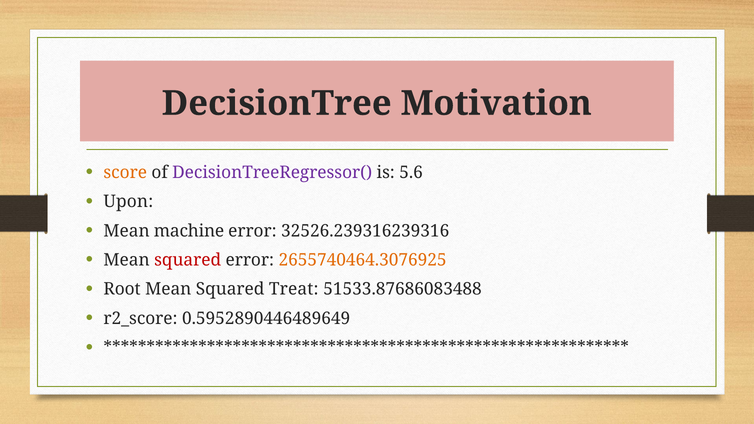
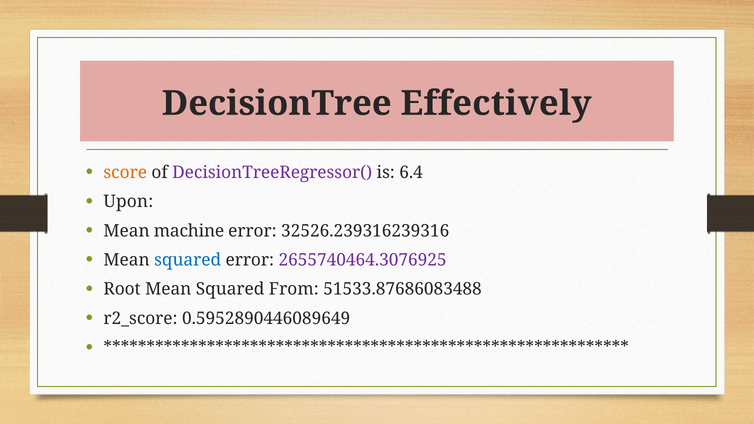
Motivation: Motivation -> Effectively (496, 103)
5.6: 5.6 -> 6.4 (411, 173)
squared colour: red -> blue (188, 260)
2655740464.3076925 colour: orange -> purple (363, 260)
Treat: Treat -> From (294, 289)
0.5952890446489649: 0.5952890446489649 -> 0.5952890446089649 (266, 319)
